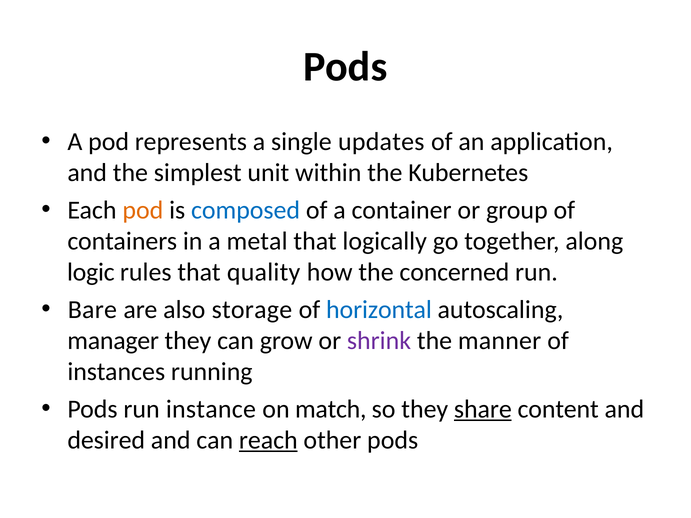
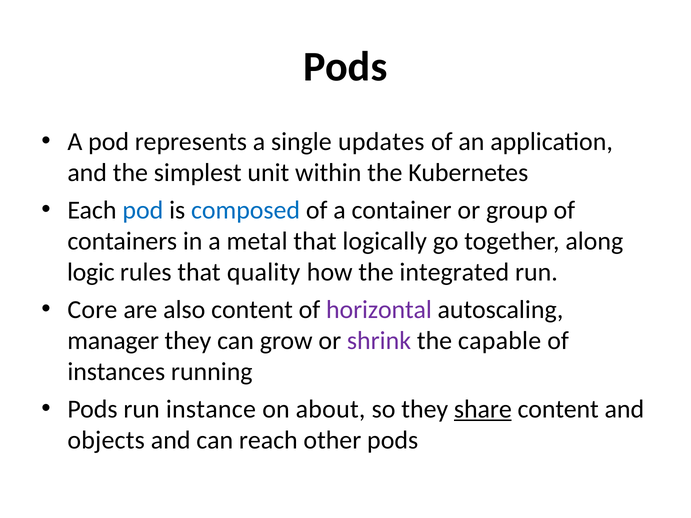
pod colour: orange -> blue (143, 210)
concerned: concerned -> integrated (454, 272)
Bare: Bare -> Core (92, 310)
also storage: storage -> content (252, 310)
horizontal colour: blue -> purple (379, 310)
manner: manner -> capable (500, 341)
match: match -> about (331, 409)
desired: desired -> objects (106, 440)
reach underline: present -> none (268, 440)
